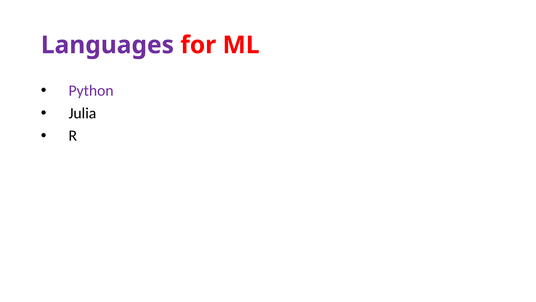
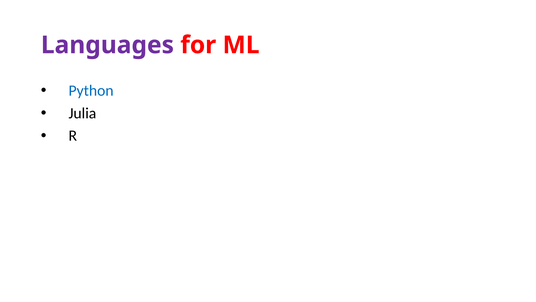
Python colour: purple -> blue (91, 91)
